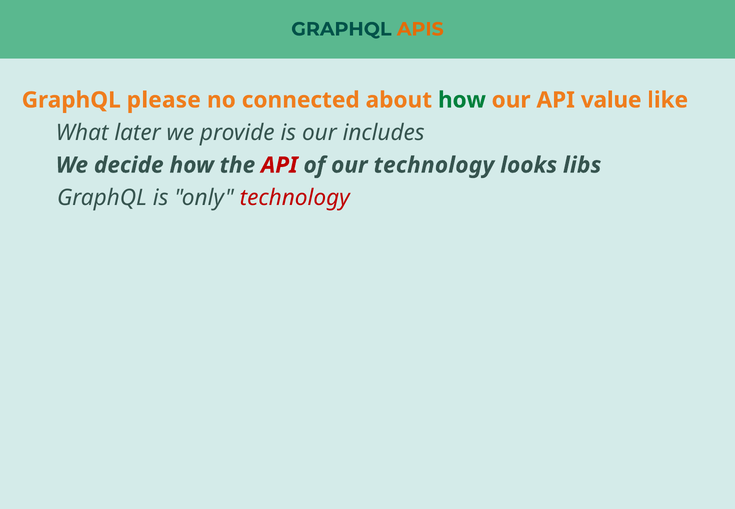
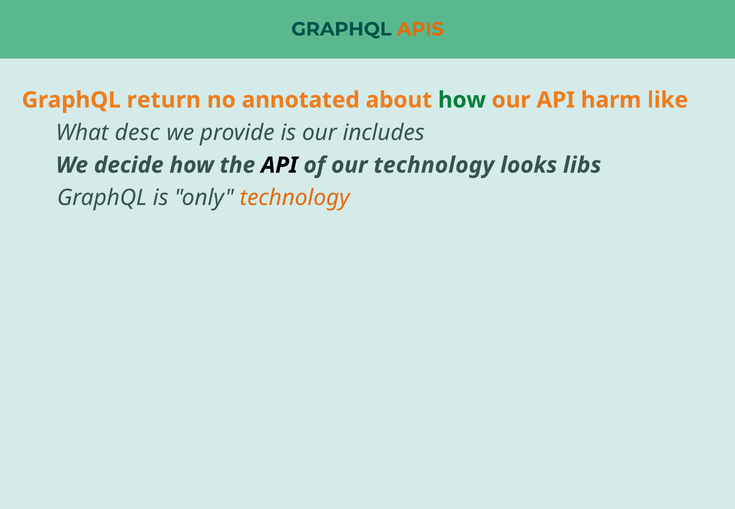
please: please -> return (164, 100)
connected: connected -> annotated (301, 100)
value: value -> harm (611, 100)
later: later -> desc (137, 133)
API colour: red -> black (279, 165)
technology colour: red -> orange (295, 198)
